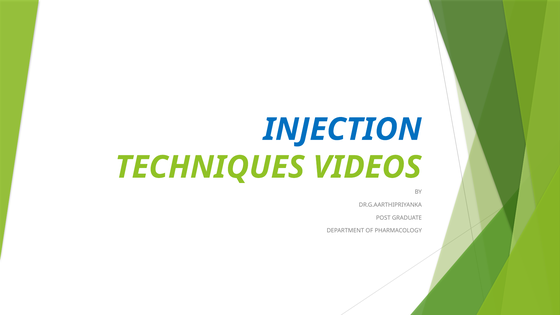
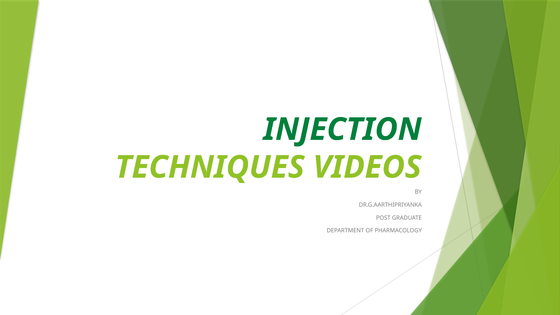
INJECTION colour: blue -> green (342, 129)
